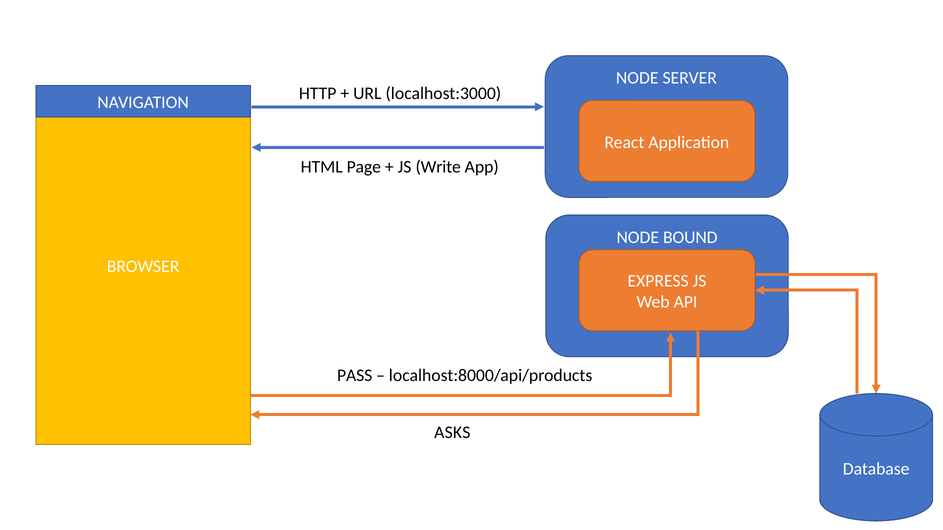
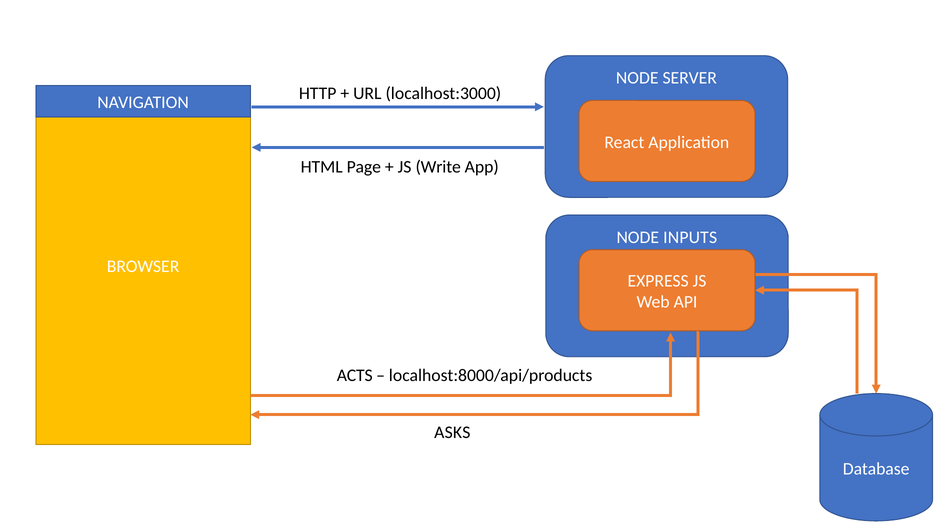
BOUND: BOUND -> INPUTS (690, 237)
PASS: PASS -> ACTS (355, 376)
